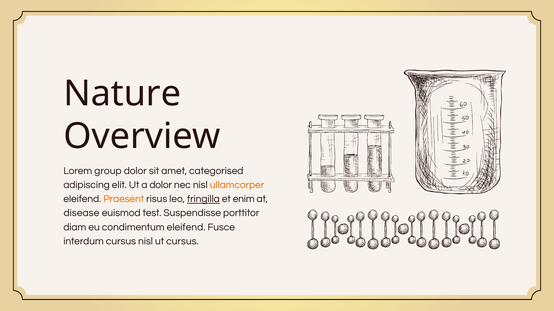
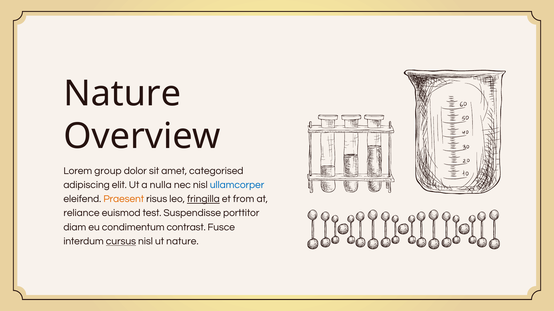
a dolor: dolor -> nulla (161, 185)
ullamcorper colour: orange -> blue (237, 185)
enim: enim -> from (244, 199)
disease: disease -> reliance (82, 213)
condimentum eleifend: eleifend -> contrast (186, 228)
cursus underline: none -> present (121, 242)
ut cursus: cursus -> nature (182, 242)
